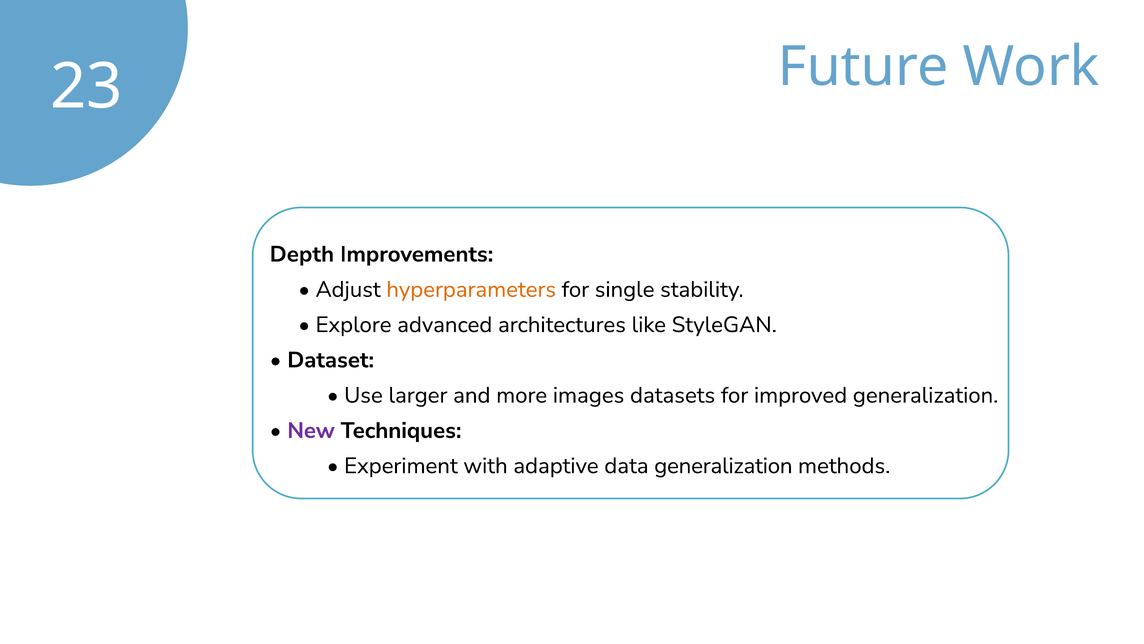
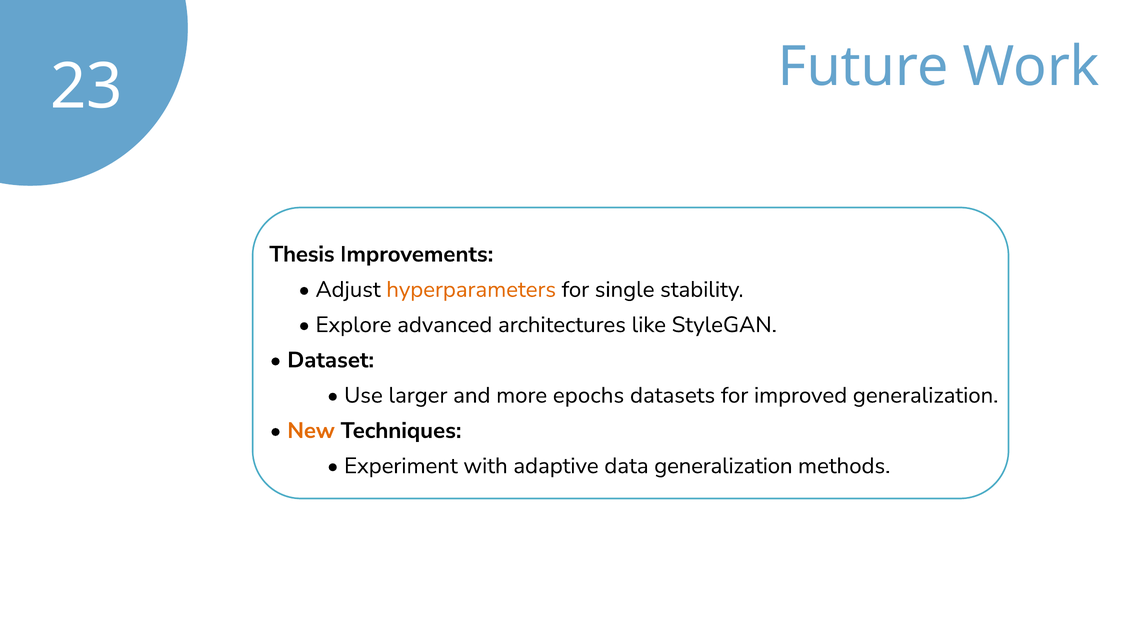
Depth: Depth -> Thesis (302, 254)
images: images -> epochs (589, 395)
New colour: purple -> orange (311, 430)
